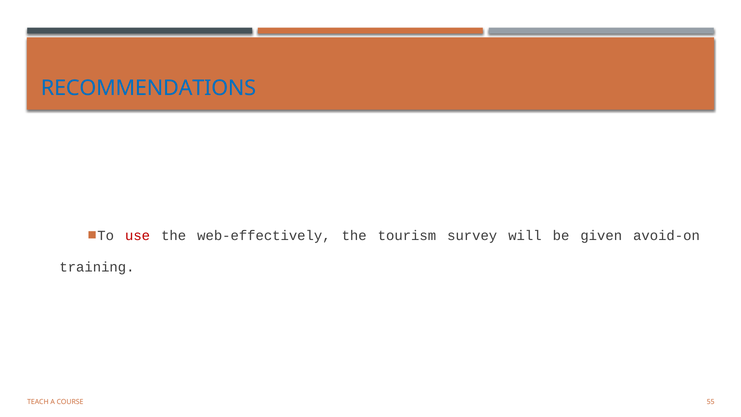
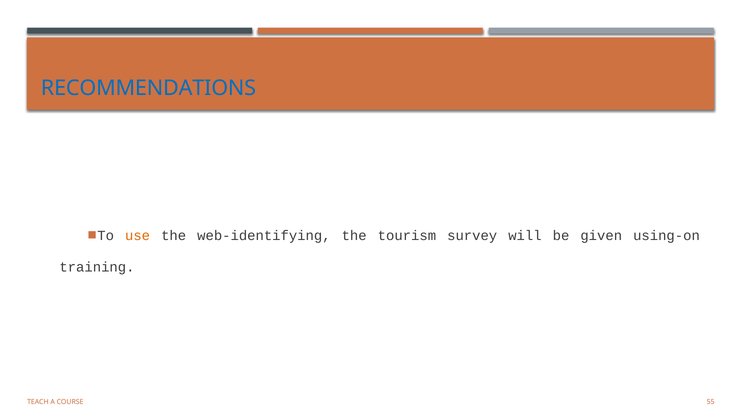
use colour: red -> orange (138, 236)
web-effectively: web-effectively -> web-identifying (264, 236)
avoid-on: avoid-on -> using-on (666, 236)
